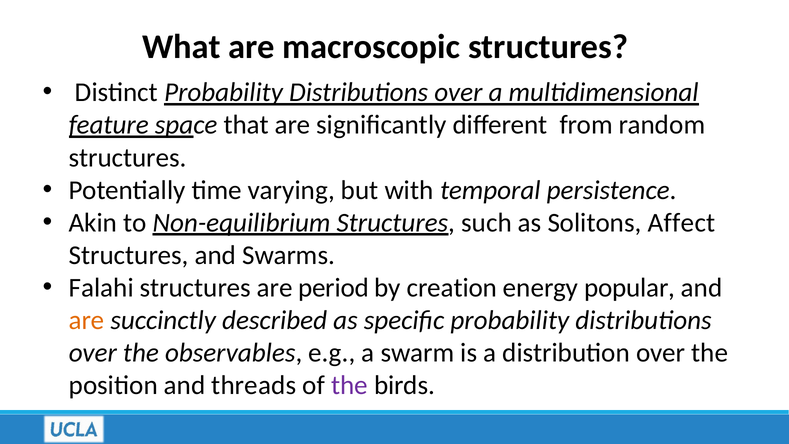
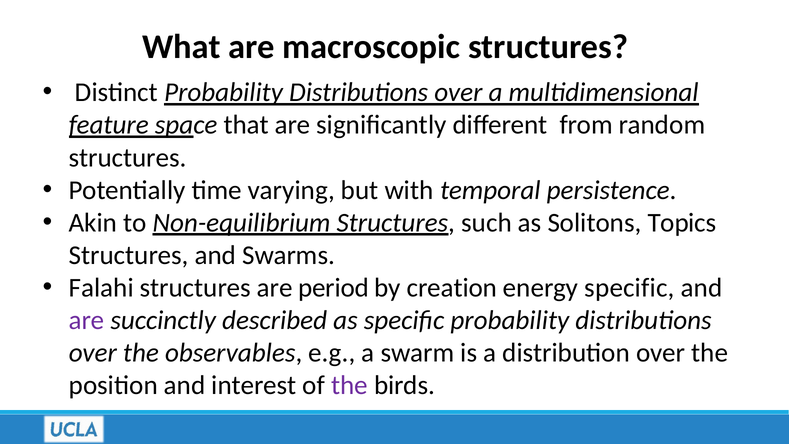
Affect: Affect -> Topics (682, 223)
energy popular: popular -> specific (629, 288)
are colour: orange -> purple (87, 320)
threads: threads -> interest (254, 385)
